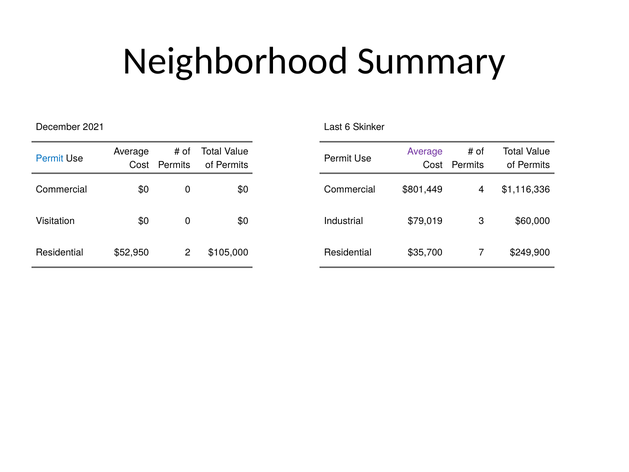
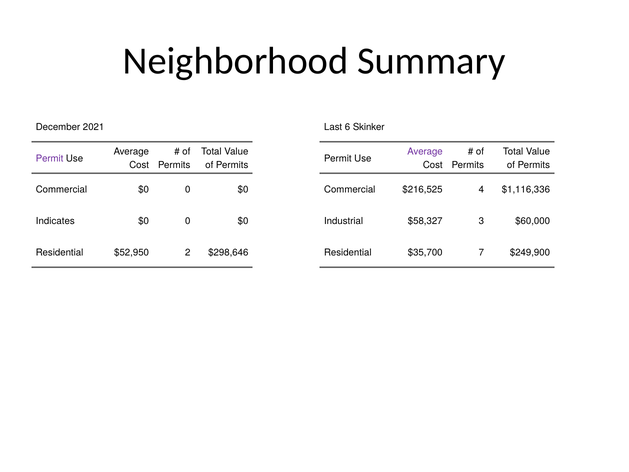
Permit colour: blue -> purple (50, 158)
$801,449: $801,449 -> $216,525 (423, 190)
Visitation: Visitation -> Indicates (55, 221)
$79,019: $79,019 -> $58,327 (425, 221)
$105,000: $105,000 -> $298,646 (228, 253)
